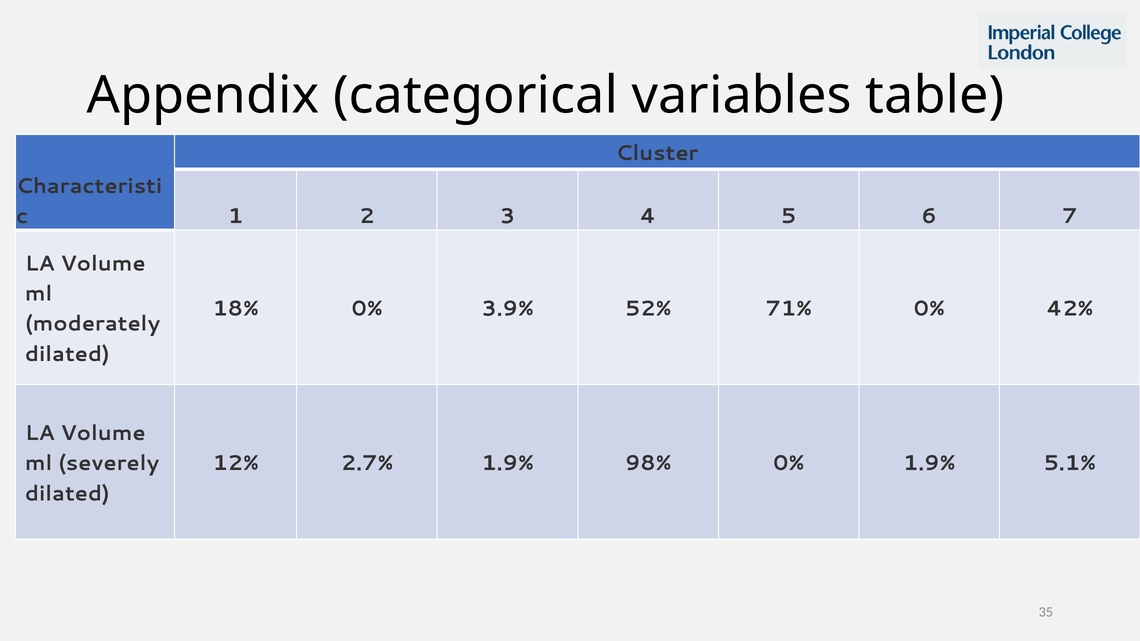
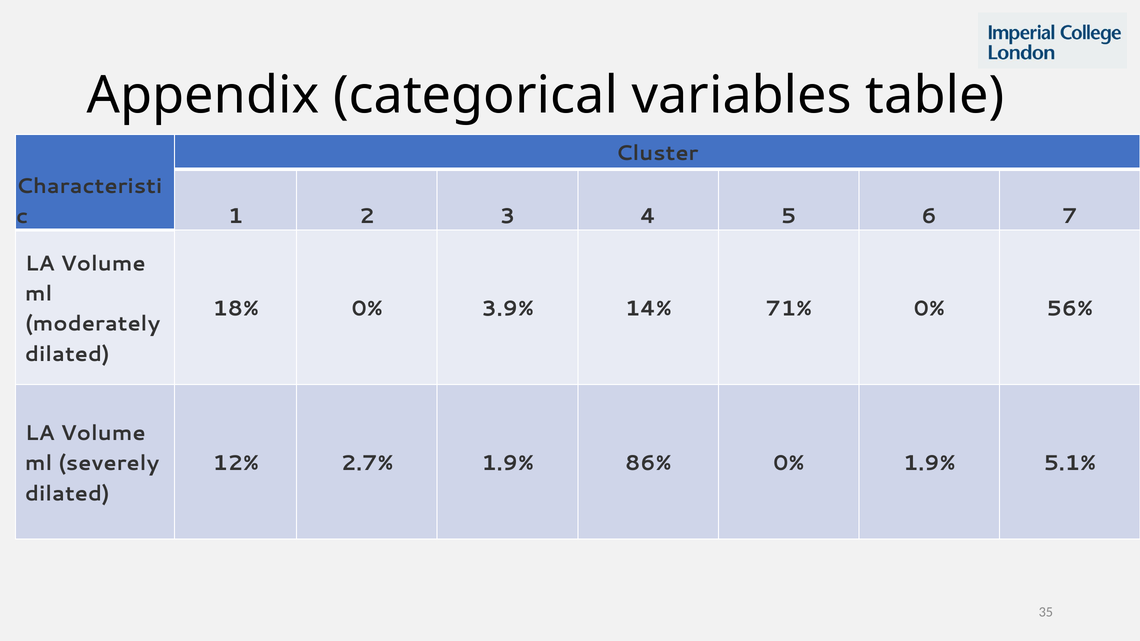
52%: 52% -> 14% (648, 309)
42%: 42% -> 56% (1070, 309)
98%: 98% -> 86% (648, 464)
